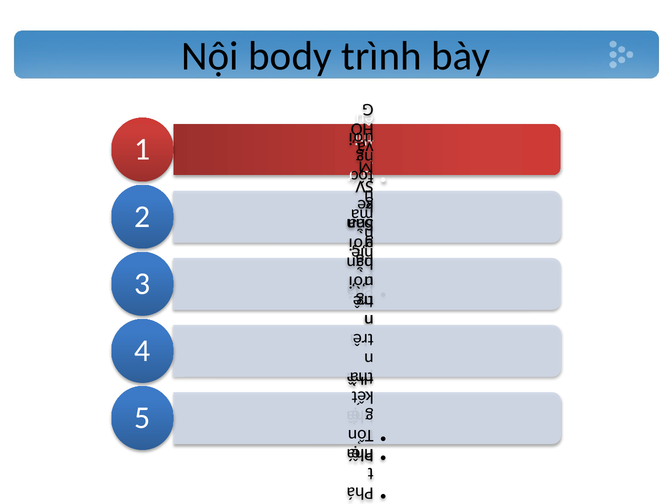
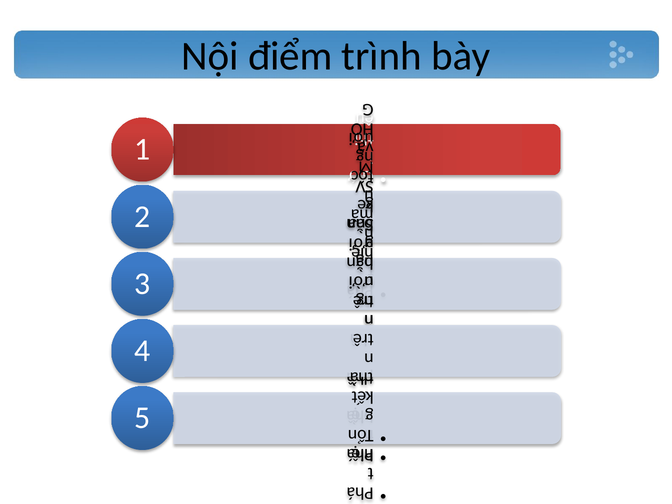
body: body -> điểm (290, 56)
